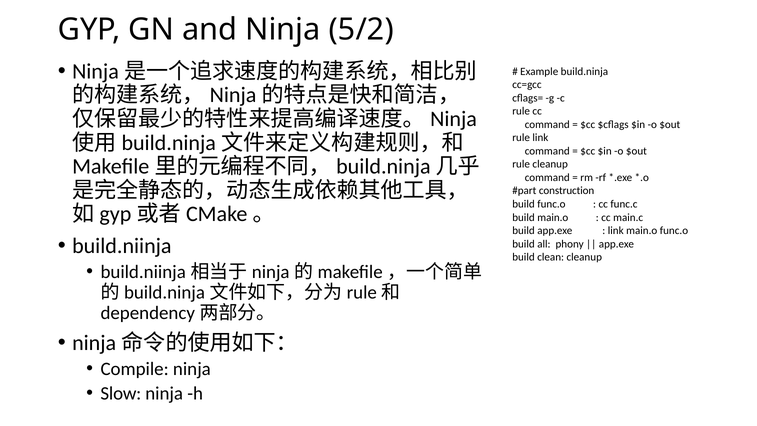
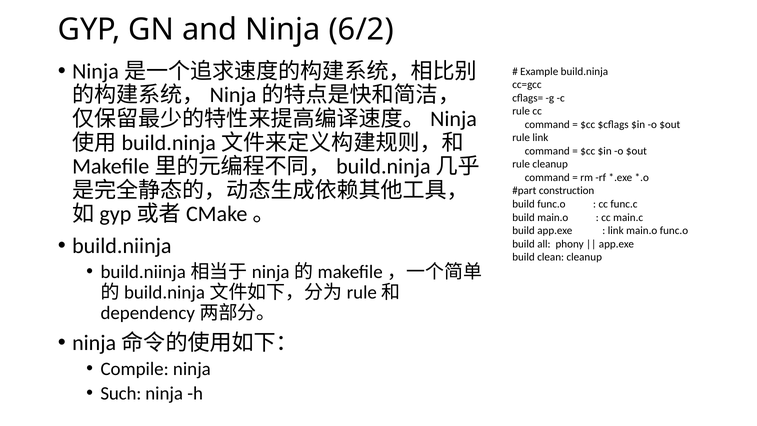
5/2: 5/2 -> 6/2 (361, 30)
Slow: Slow -> Such (121, 393)
